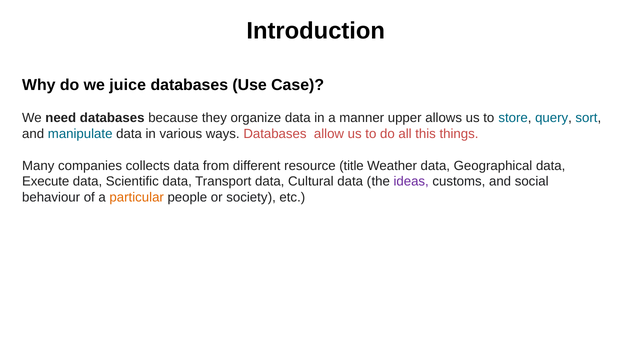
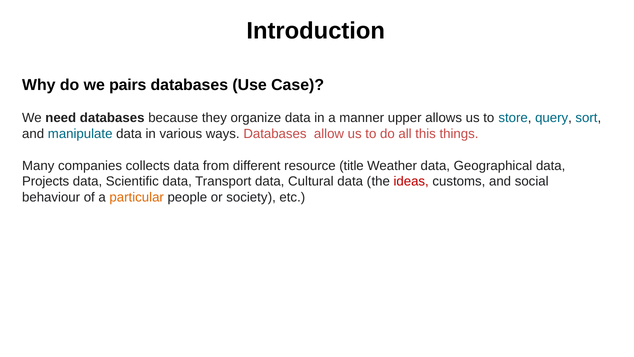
juice: juice -> pairs (128, 85)
Execute: Execute -> Projects (46, 181)
ideas colour: purple -> red (411, 181)
